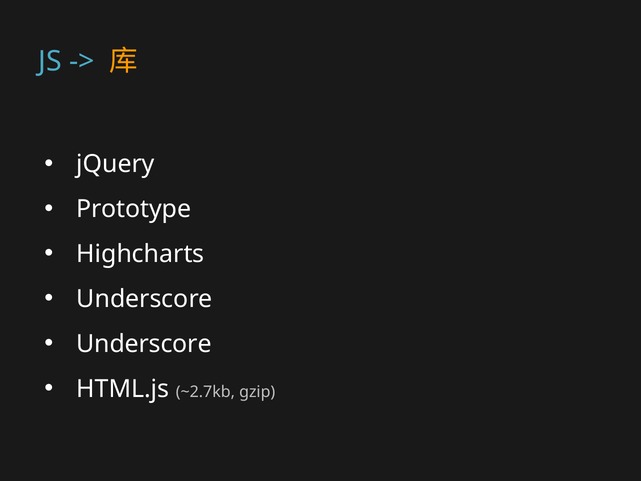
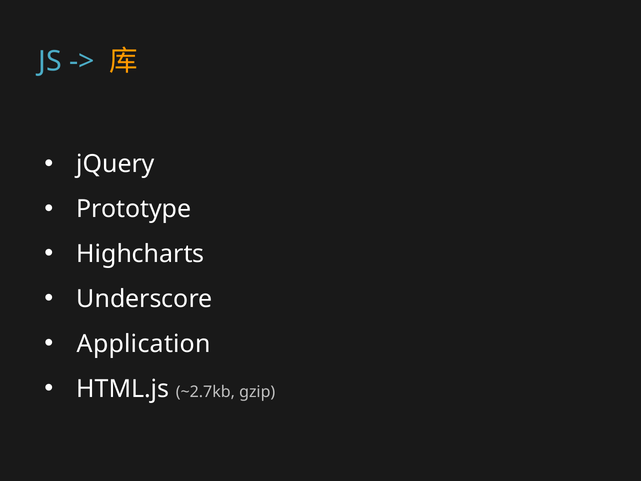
Underscore: Underscore -> Application (144, 344)
